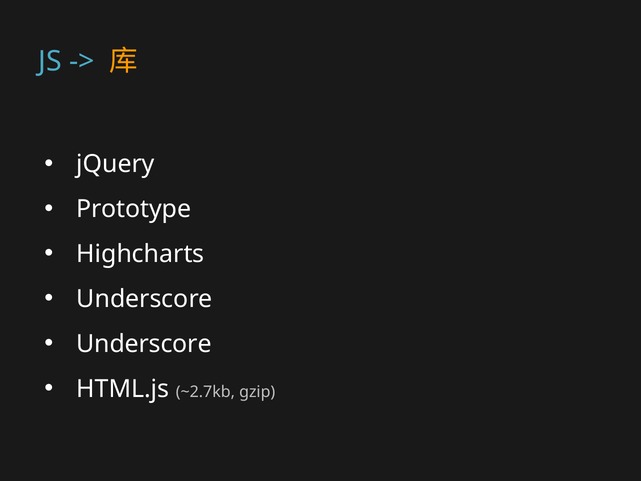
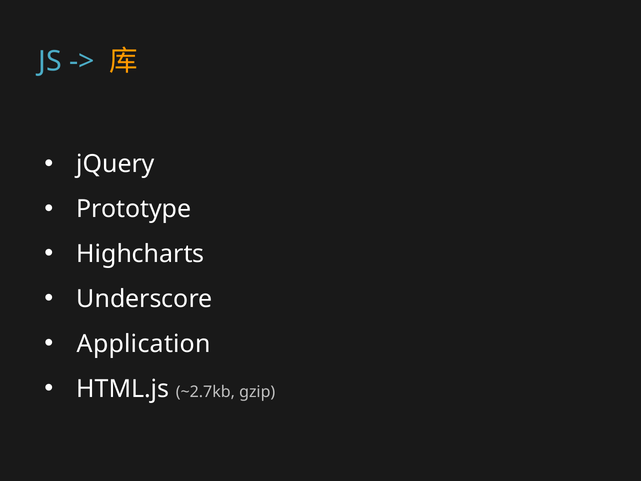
Underscore: Underscore -> Application (144, 344)
